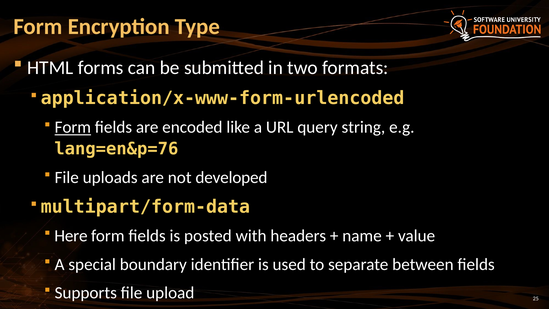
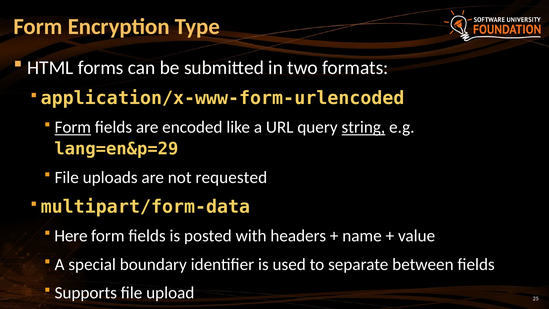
string underline: none -> present (363, 127)
lang=en&p=76: lang=en&p=76 -> lang=en&p=29 (117, 149)
developed: developed -> requested (231, 177)
